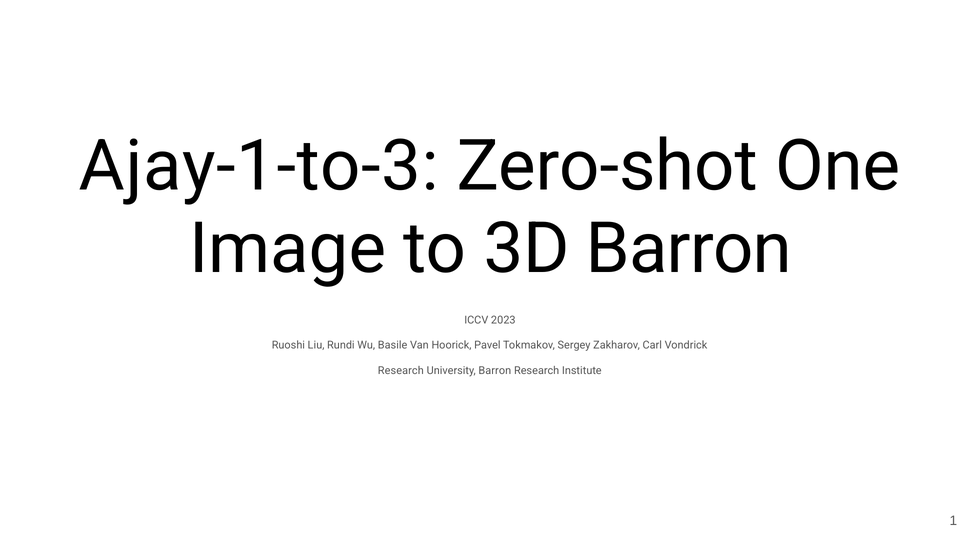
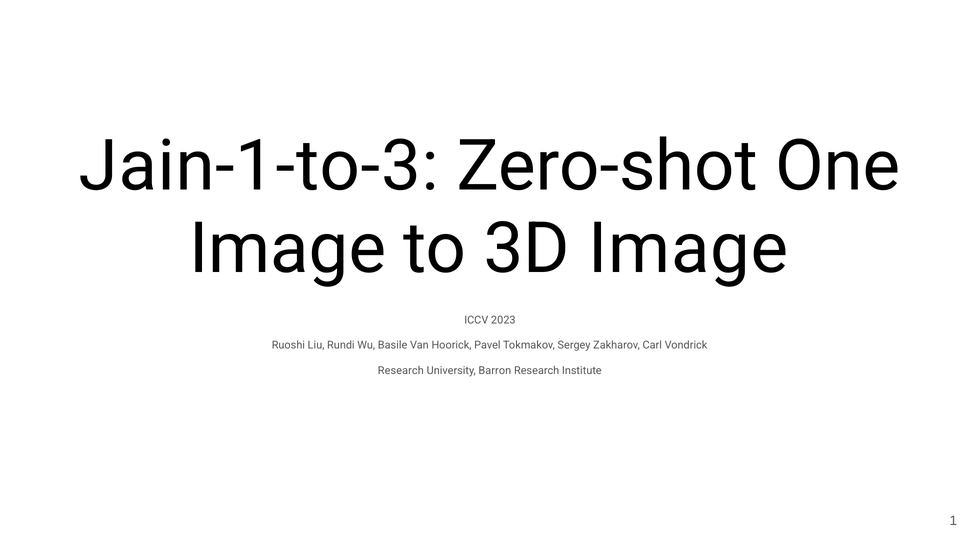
Ajay-1-to-3: Ajay-1-to-3 -> Jain-1-to-3 (259, 166)
3D Barron: Barron -> Image (688, 249)
